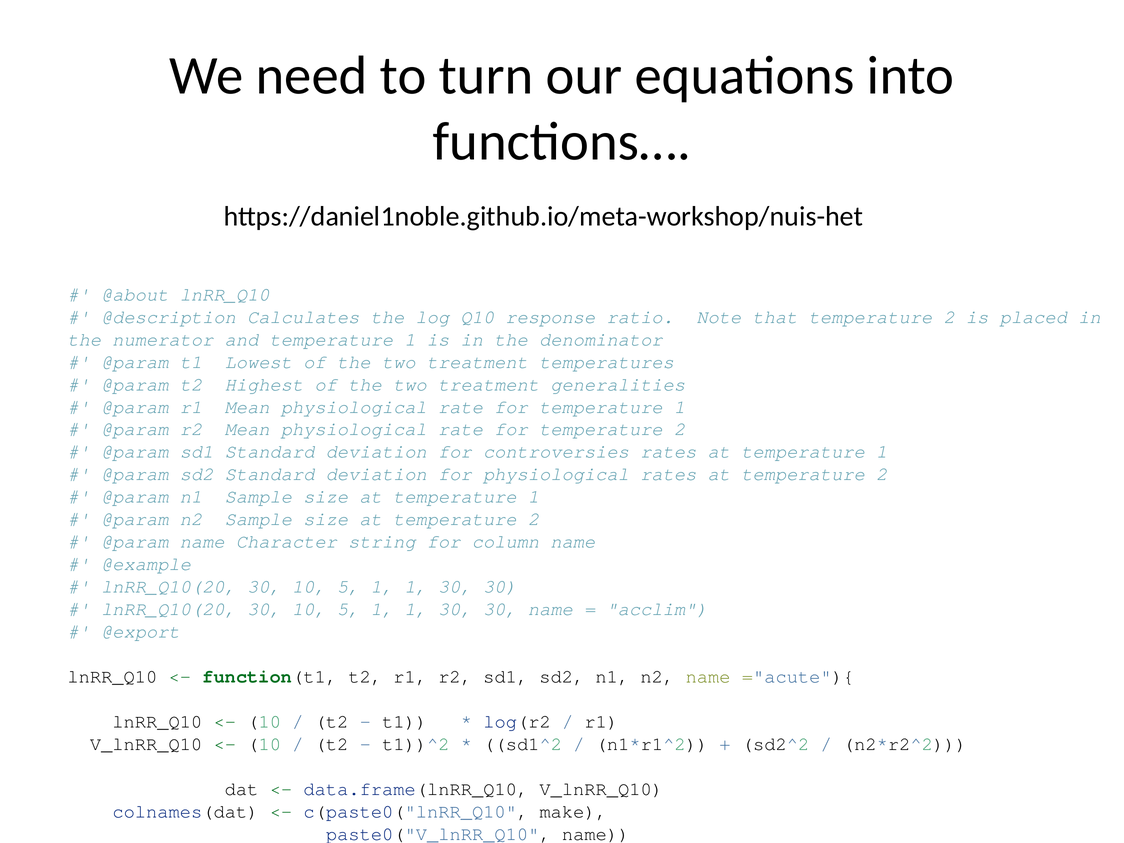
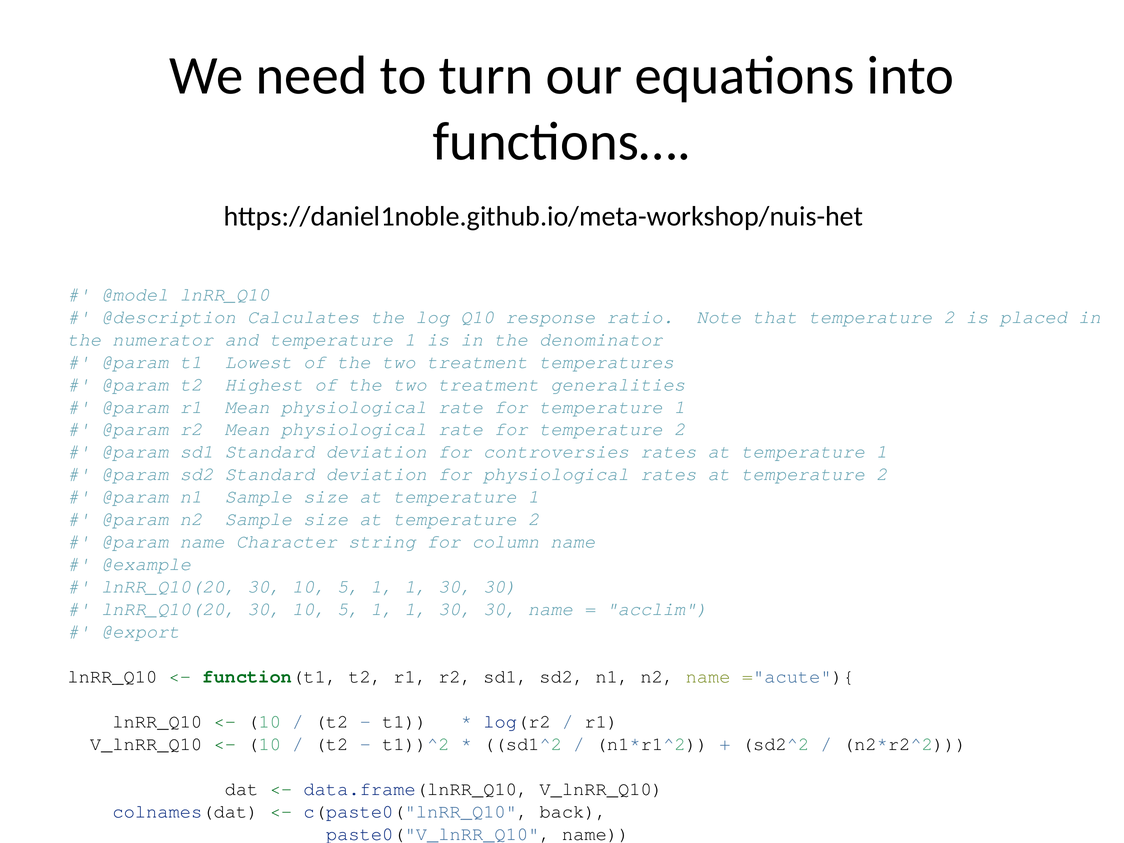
@about: @about -> @model (135, 294)
make: make -> back (573, 811)
